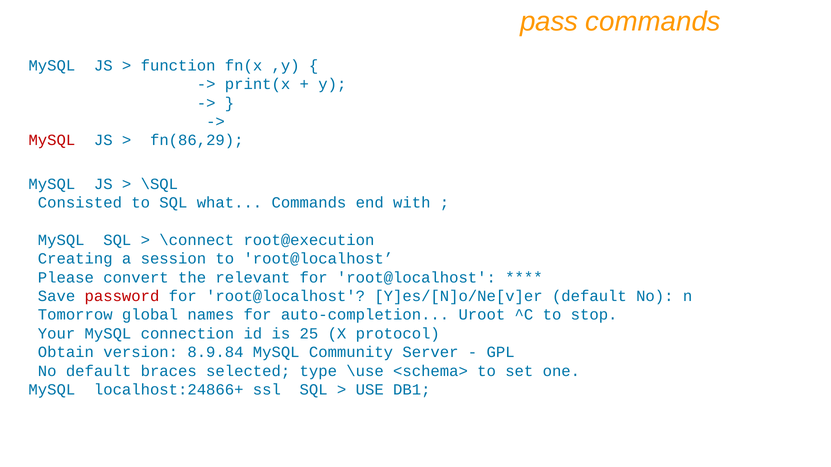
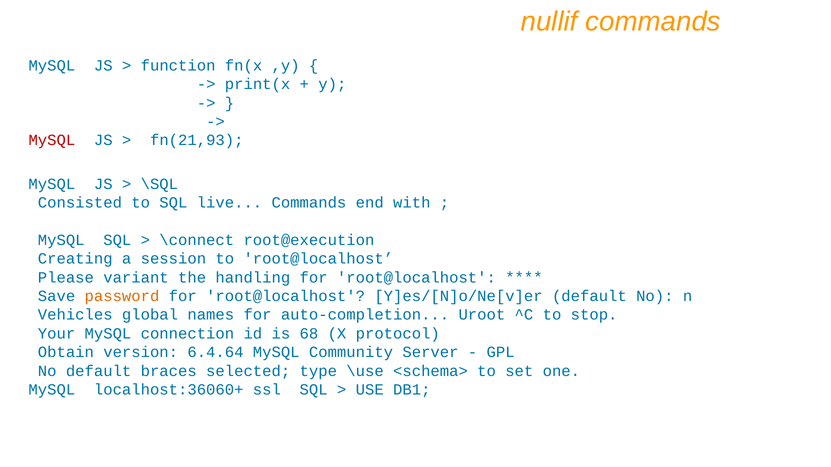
pass: pass -> nullif (549, 22)
fn(86,29: fn(86,29 -> fn(21,93 (197, 140)
what: what -> live (229, 203)
convert: convert -> variant (136, 278)
relevant: relevant -> handling (253, 278)
password colour: red -> orange (122, 296)
Tomorrow: Tomorrow -> Vehicles (75, 315)
25: 25 -> 68 (309, 334)
8.9.84: 8.9.84 -> 6.4.64 (215, 353)
localhost:24866+: localhost:24866+ -> localhost:36060+ (169, 390)
